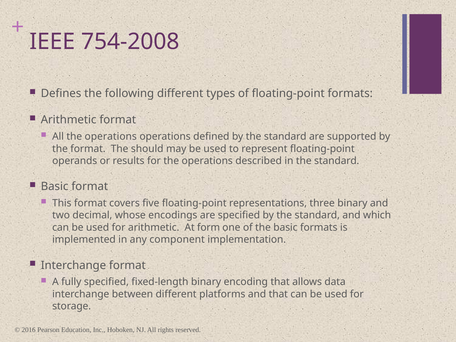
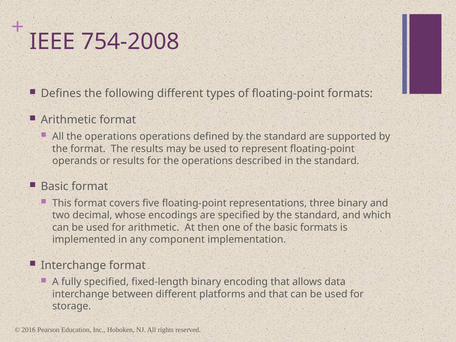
The should: should -> results (147, 149)
form: form -> then (208, 227)
